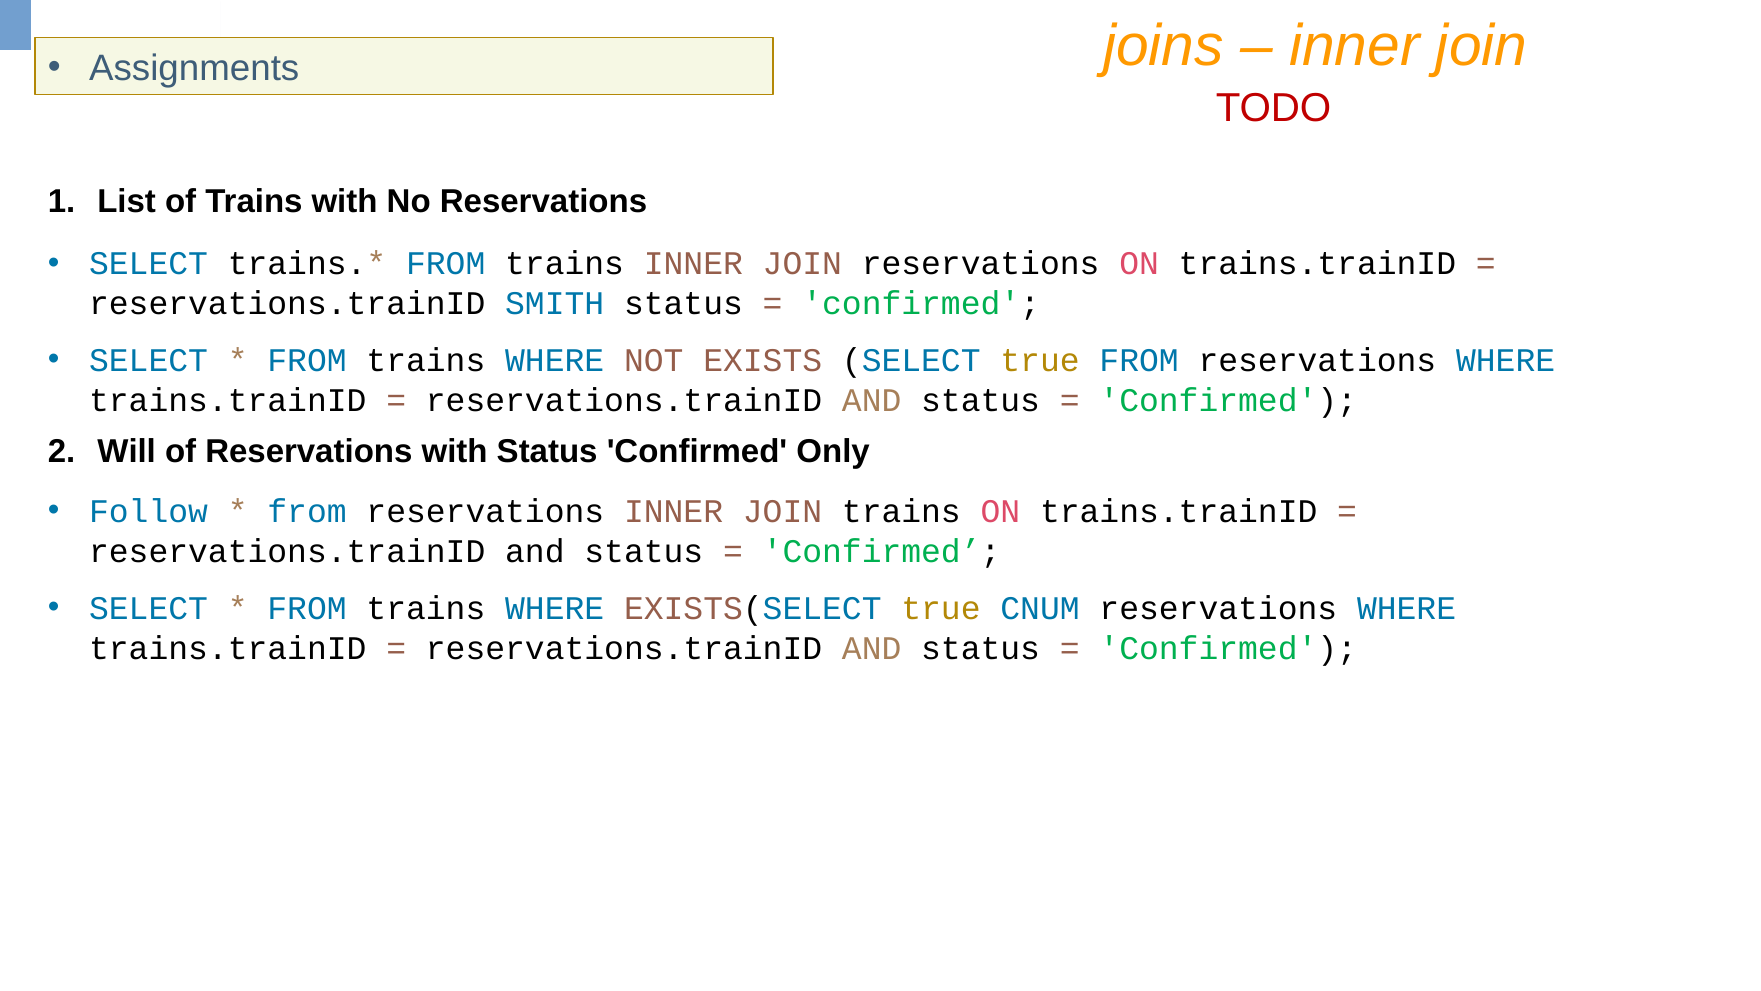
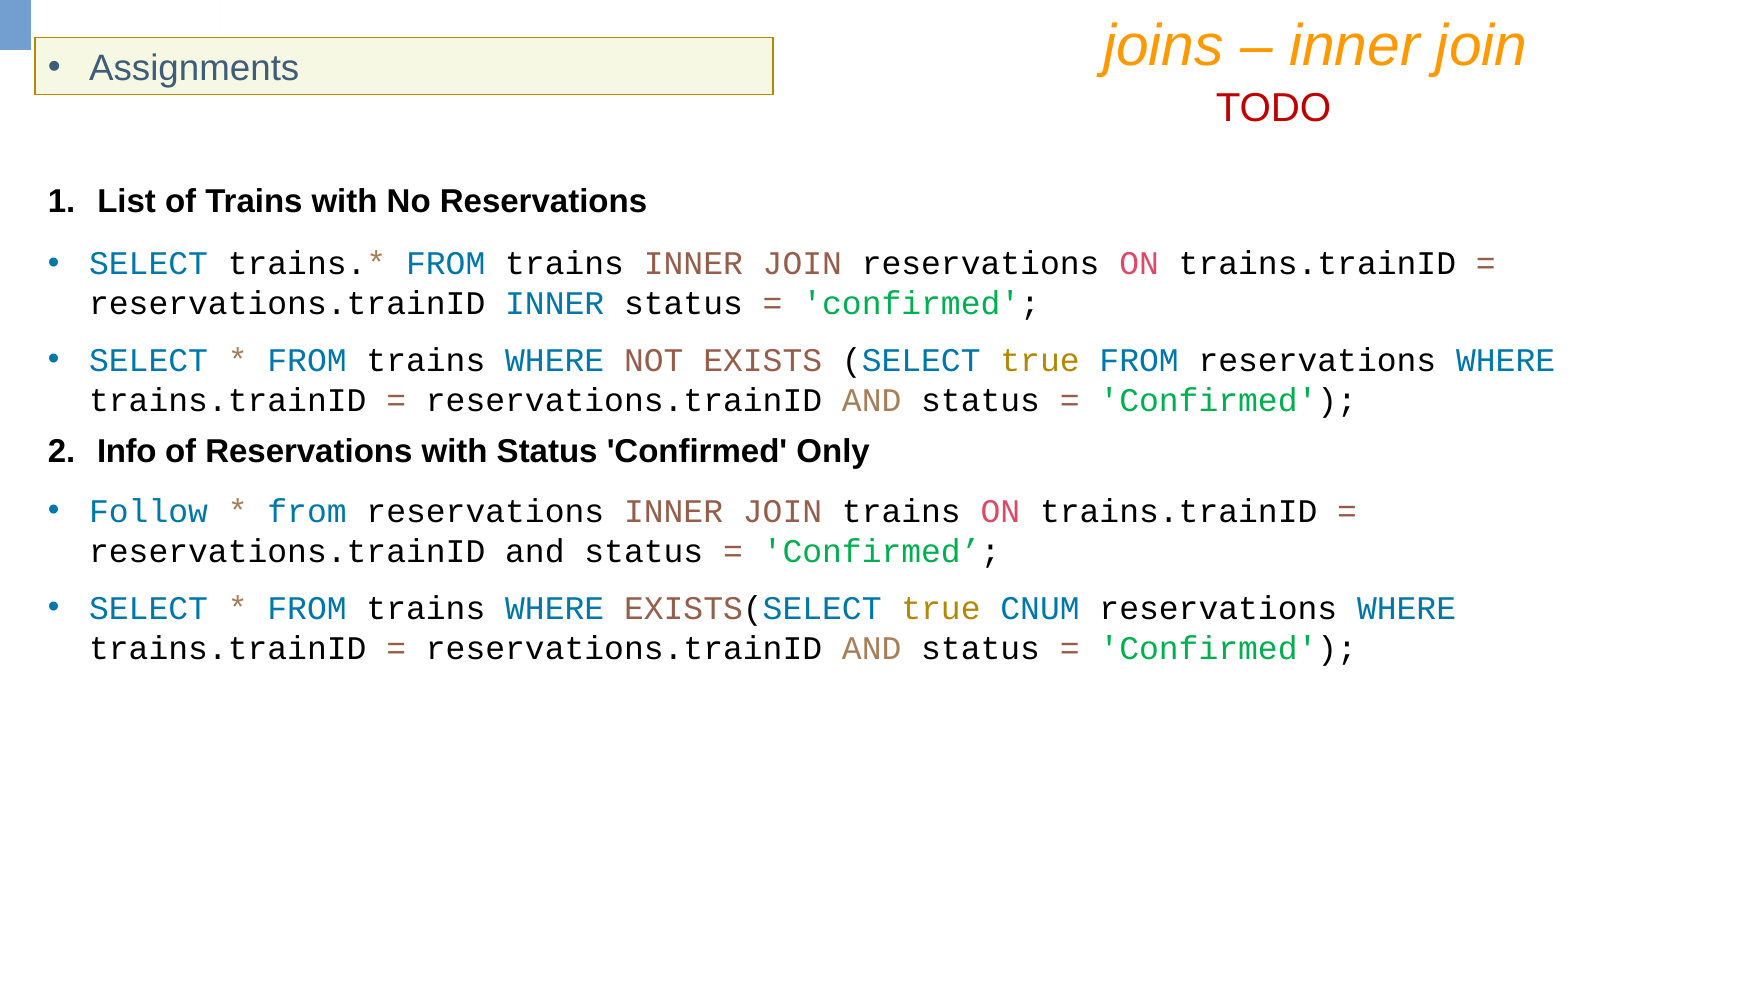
reservations.trainID SMITH: SMITH -> INNER (555, 303)
Will: Will -> Info (127, 451)
